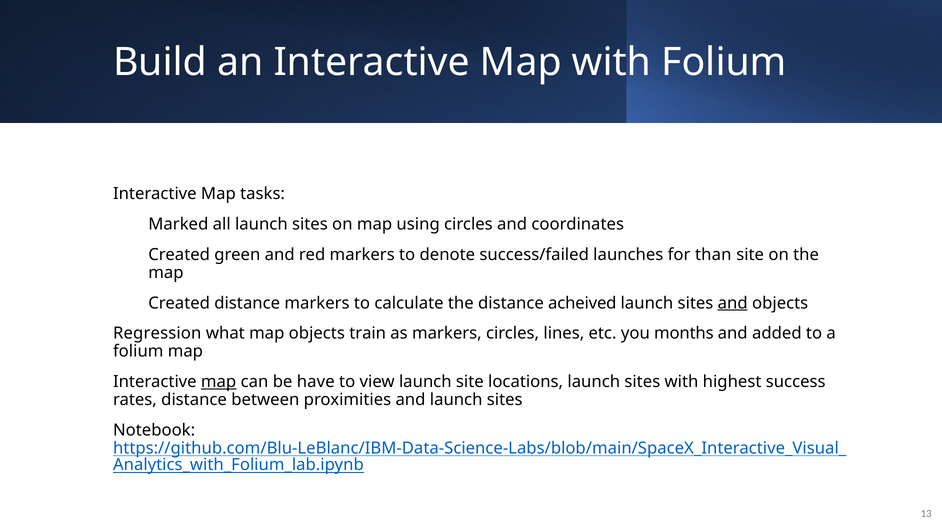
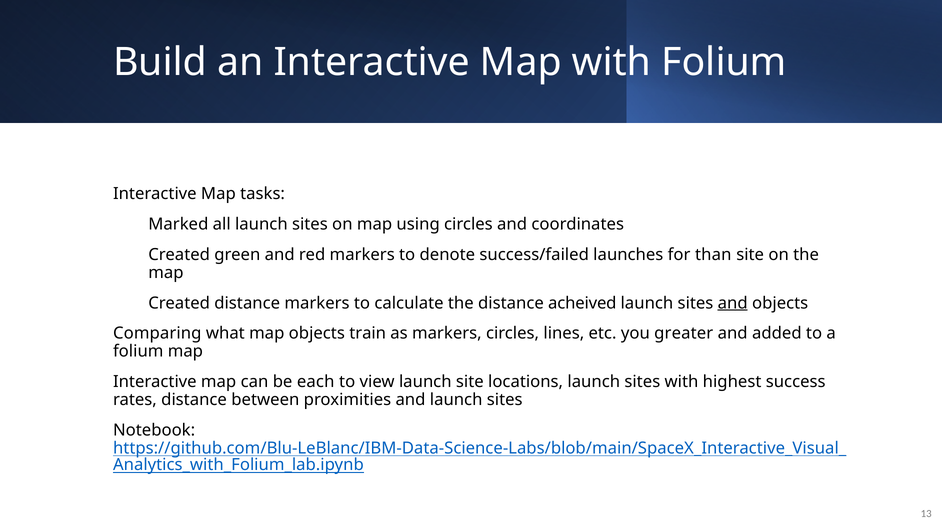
Regression: Regression -> Comparing (157, 333)
months: months -> greater (684, 333)
map underline: present -> none (219, 382)
have: have -> each (316, 382)
